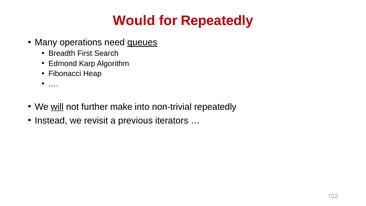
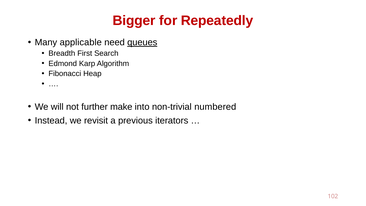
Would: Would -> Bigger (134, 21)
operations: operations -> applicable (81, 42)
will underline: present -> none (57, 107)
non-trivial repeatedly: repeatedly -> numbered (215, 107)
